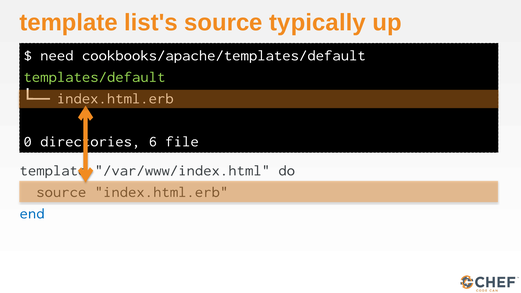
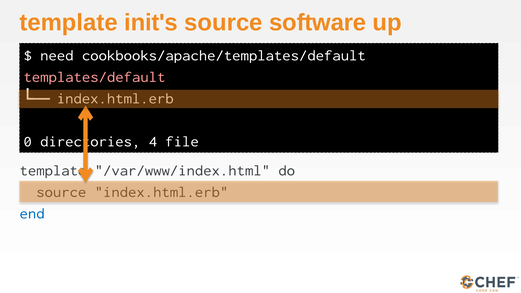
list's: list's -> init's (151, 23)
typically: typically -> software (318, 23)
templates/default colour: light green -> pink (94, 77)
6: 6 -> 4 (153, 141)
